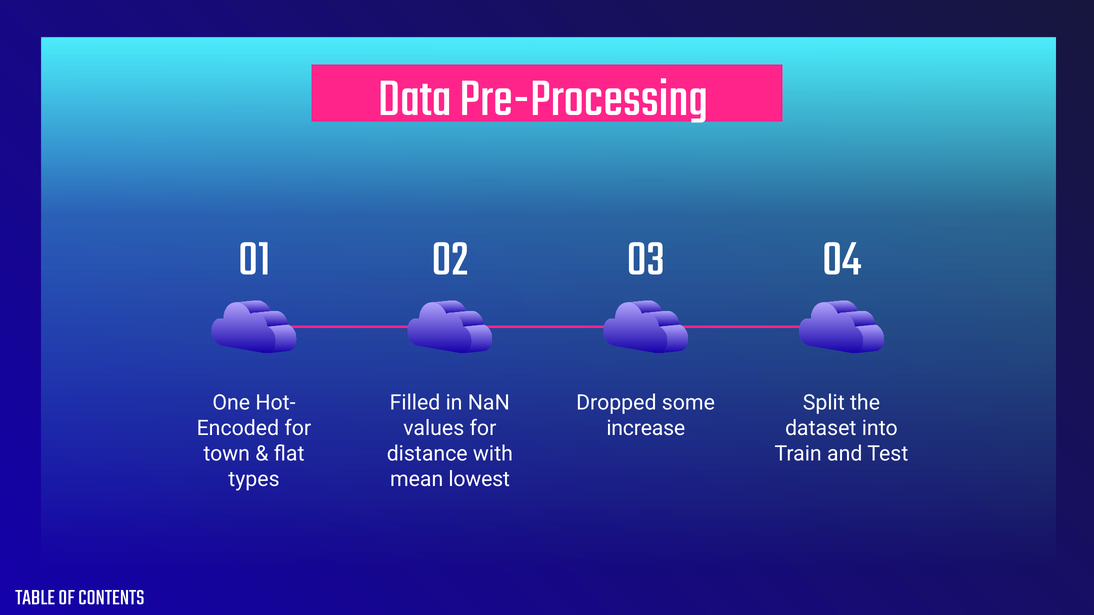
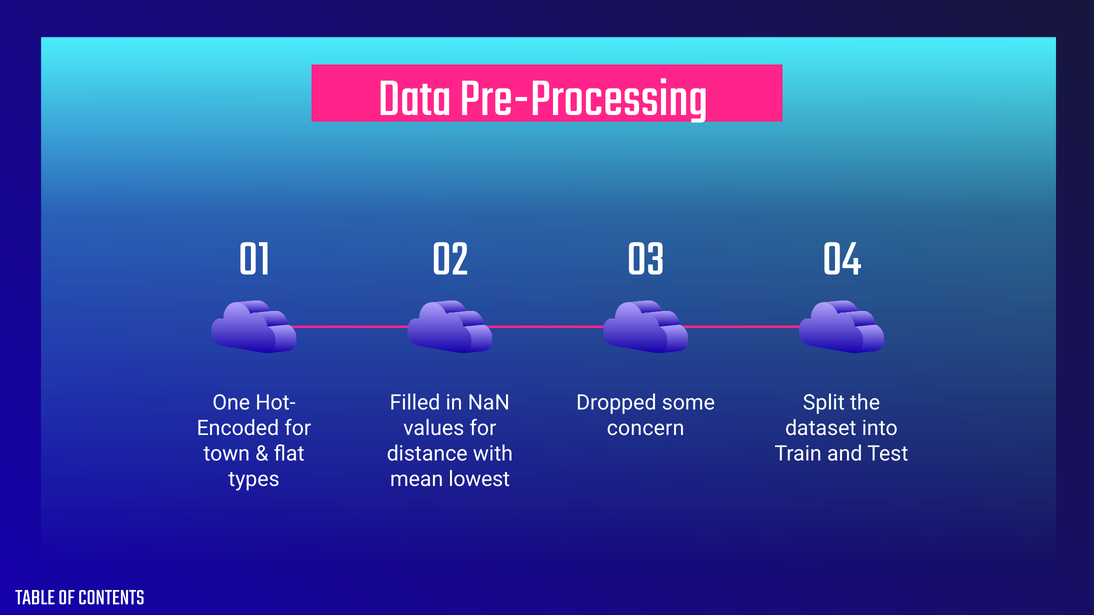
increase: increase -> concern (646, 429)
